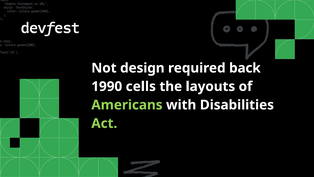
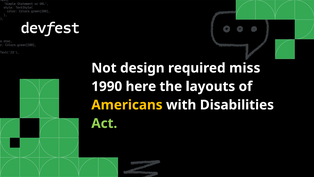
back: back -> miss (245, 68)
cells: cells -> here (141, 86)
Americans colour: light green -> yellow (127, 105)
